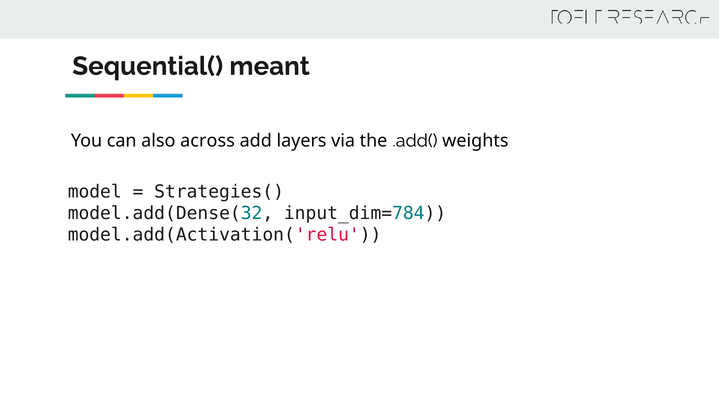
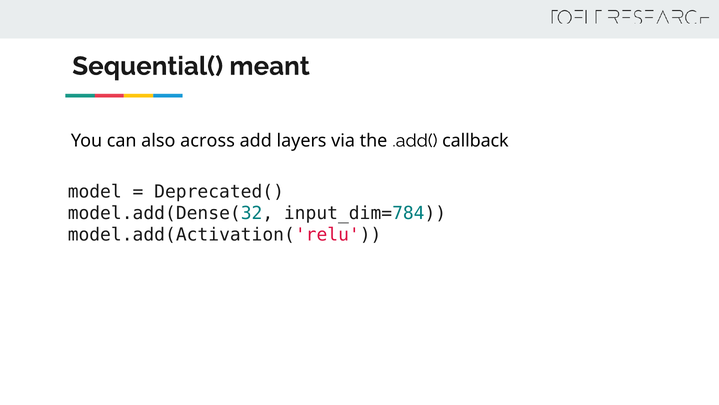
weights: weights -> callback (475, 140)
Strategies(: Strategies( -> Deprecated( (219, 191)
